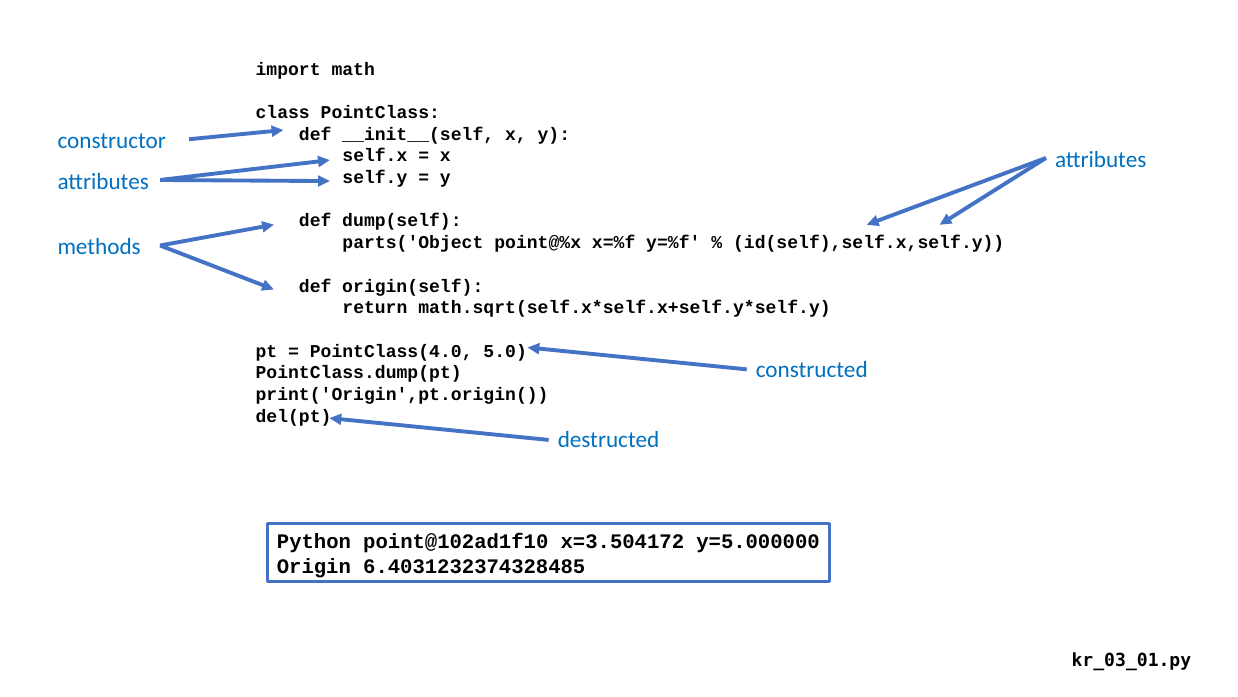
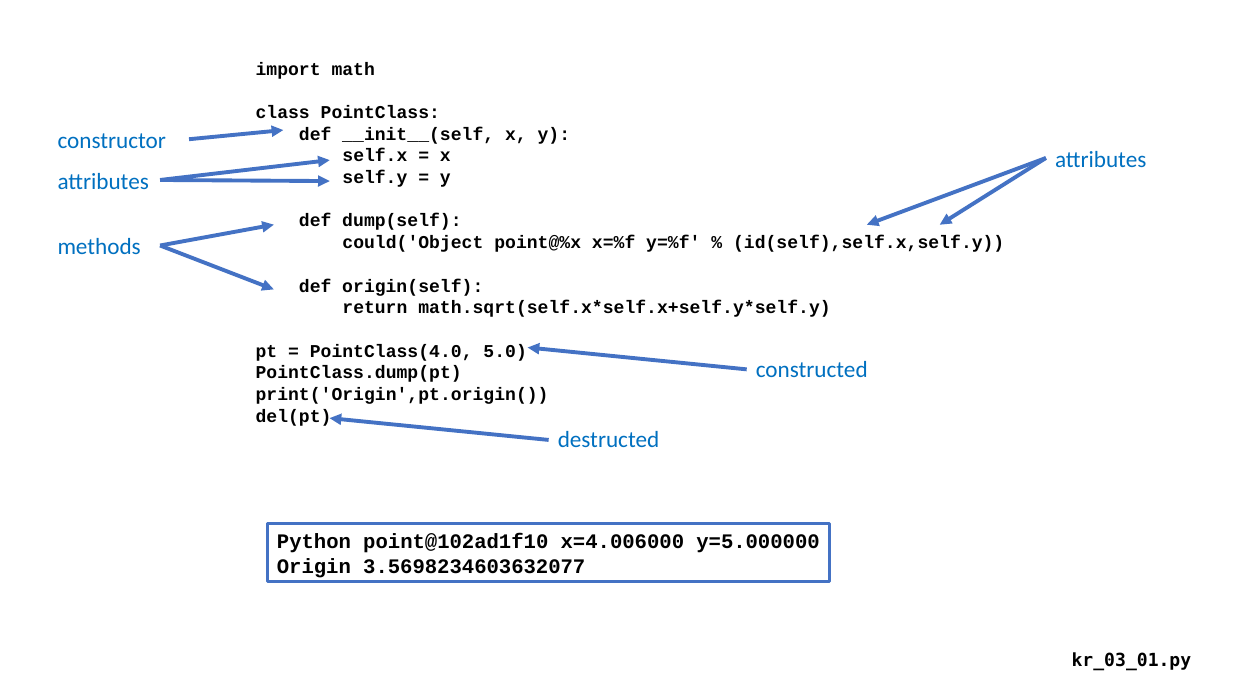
parts('Object: parts('Object -> could('Object (413, 243)
x=3.504172: x=3.504172 -> x=4.006000 (622, 541)
6.4031232374328485: 6.4031232374328485 -> 3.5698234603632077 (474, 566)
